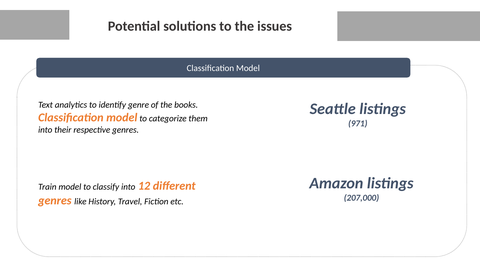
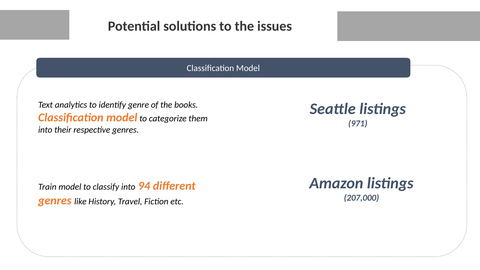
12: 12 -> 94 (144, 186)
